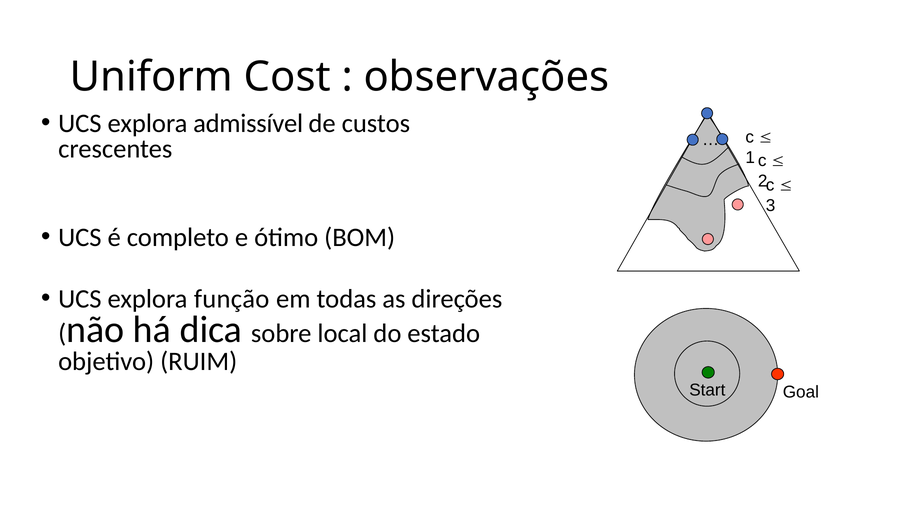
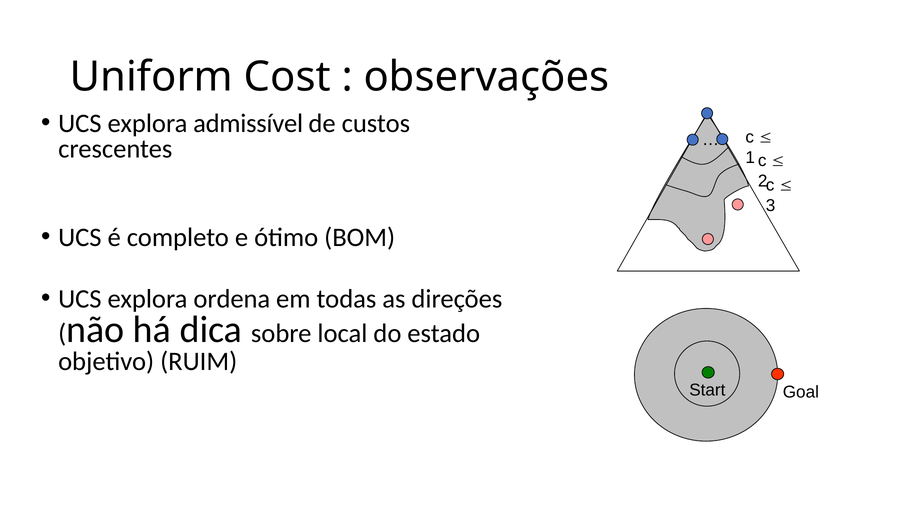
função: função -> ordena (232, 299)
